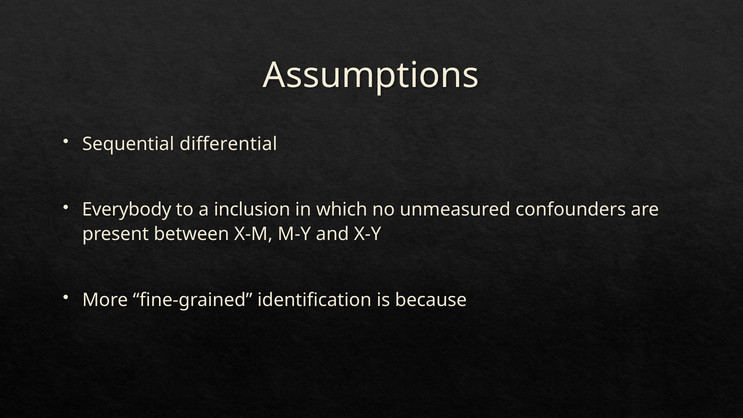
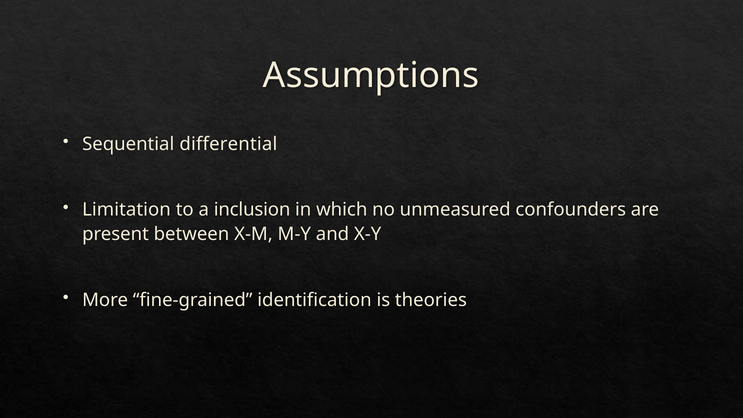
Everybody: Everybody -> Limitation (127, 210)
because: because -> theories (431, 300)
